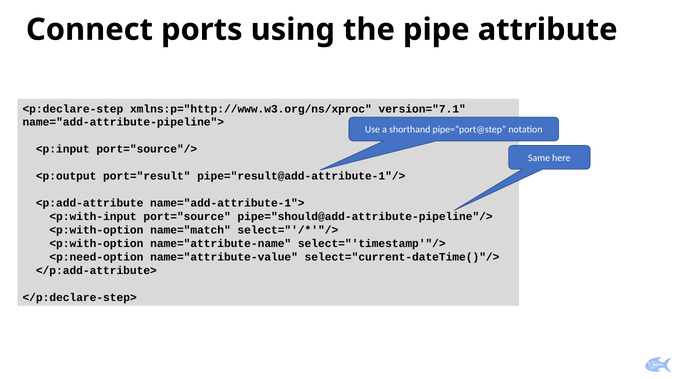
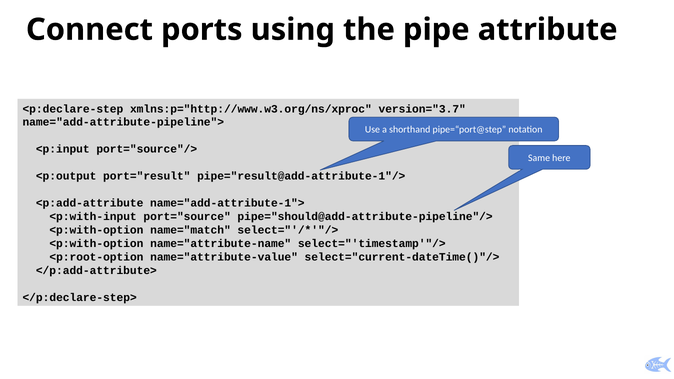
version="7.1: version="7.1 -> version="3.7 (422, 109)
<p:need-option: <p:need-option -> <p:root-option (96, 257)
